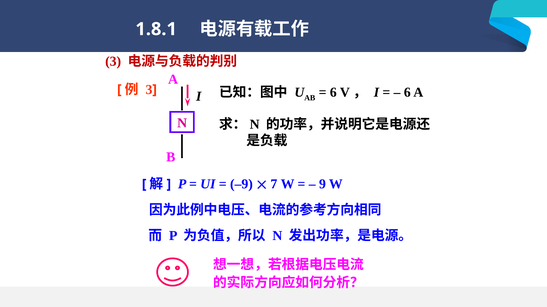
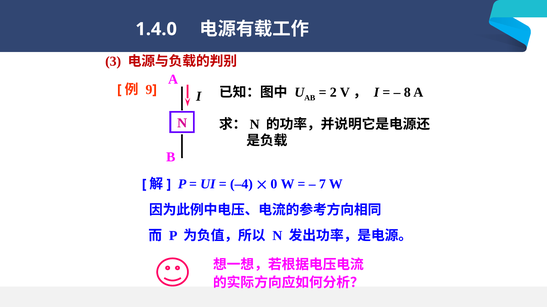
1.8.1: 1.8.1 -> 1.4.0 (156, 29)
3: 3 -> 9 (149, 90)
6: 6 -> 2 (333, 93)
6: 6 -> 8 (407, 93)
–9: –9 -> –4 (241, 185)
7: 7 -> 0 (274, 185)
9: 9 -> 7 (322, 185)
